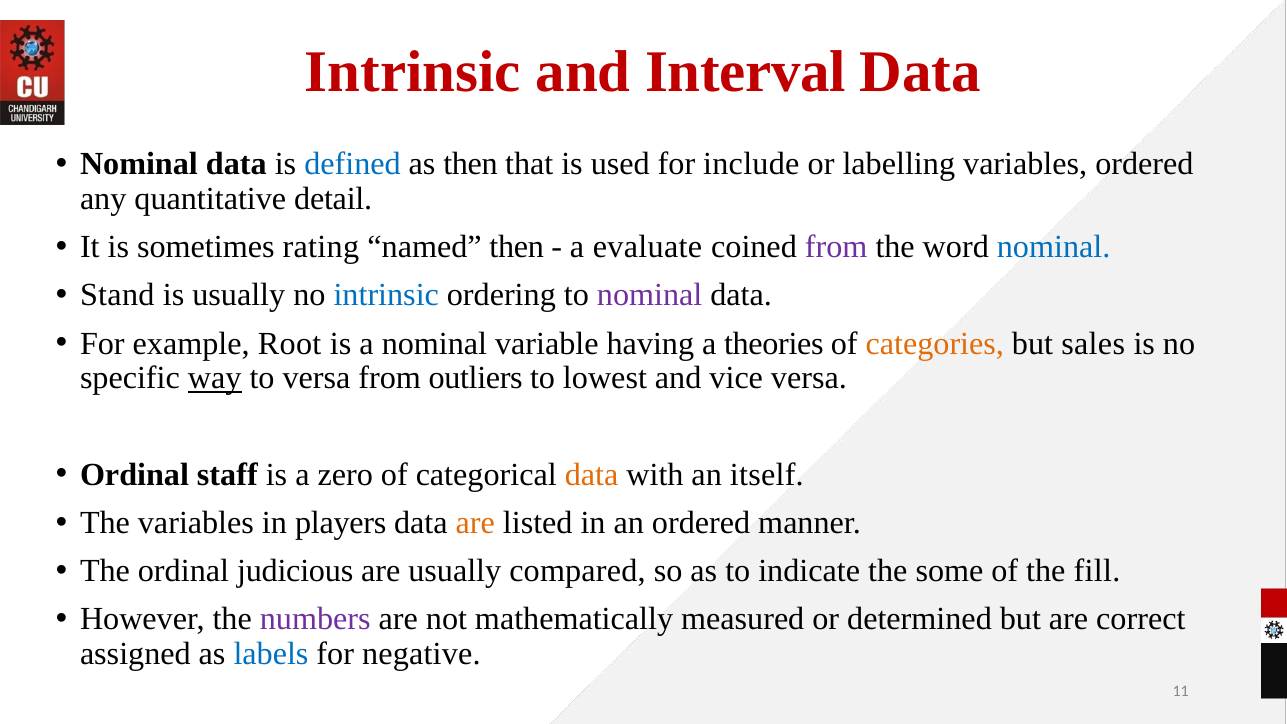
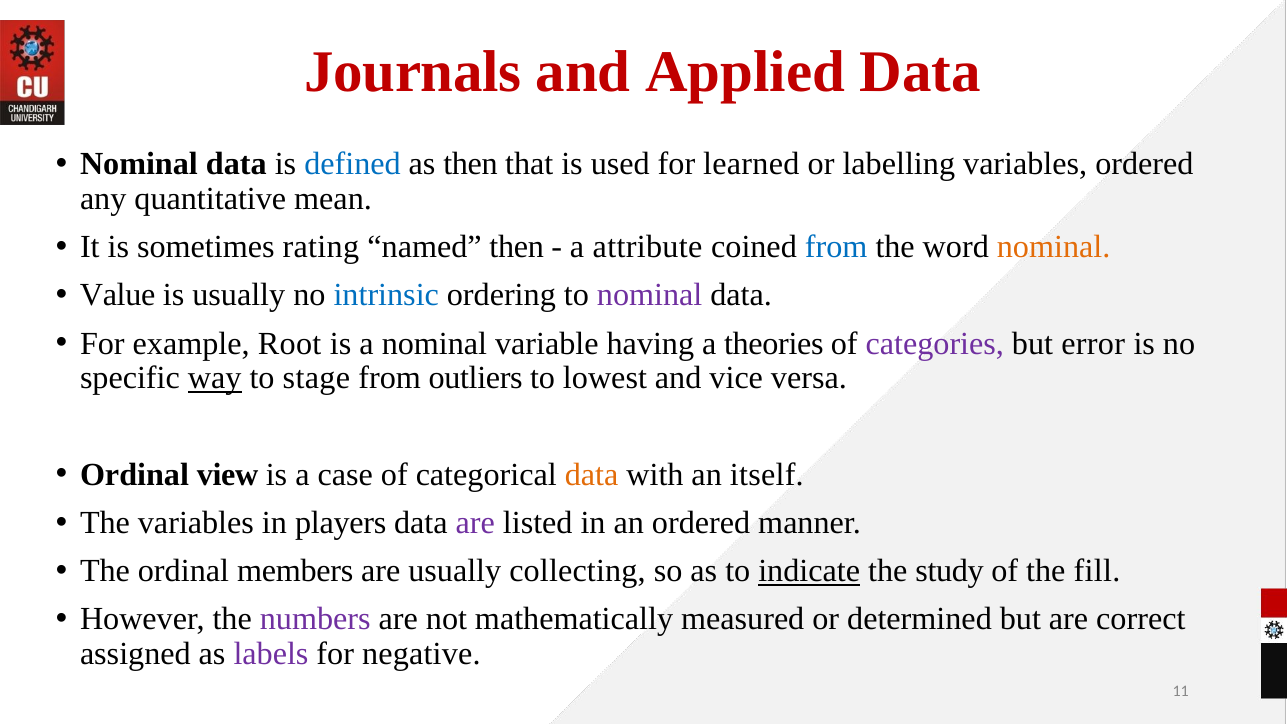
Intrinsic: Intrinsic -> Journals (413, 72)
Interval: Interval -> Applied (745, 72)
include: include -> learned (751, 164)
detail: detail -> mean (333, 199)
evaluate: evaluate -> attribute (648, 247)
from colour: purple -> blue (836, 247)
nominal colour: blue -> orange (1054, 247)
Stand: Stand -> Value (118, 295)
categories colour: orange -> purple (935, 343)
sales: sales -> error (1093, 343)
to versa: versa -> stage (316, 378)
staff: staff -> view (228, 475)
zero: zero -> case (345, 475)
are colour: orange -> purple (475, 523)
judicious: judicious -> members (295, 571)
compared: compared -> collecting (577, 571)
indicate underline: none -> present (809, 571)
some: some -> study (950, 571)
labels colour: blue -> purple (271, 654)
